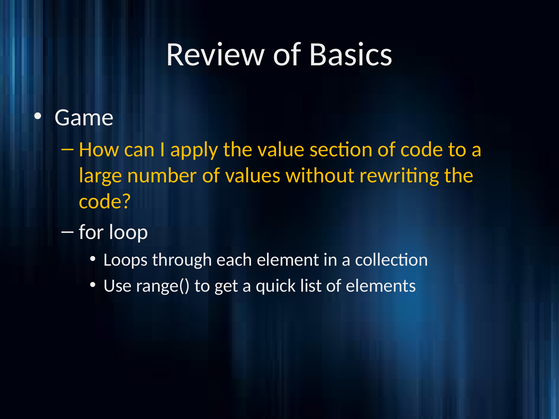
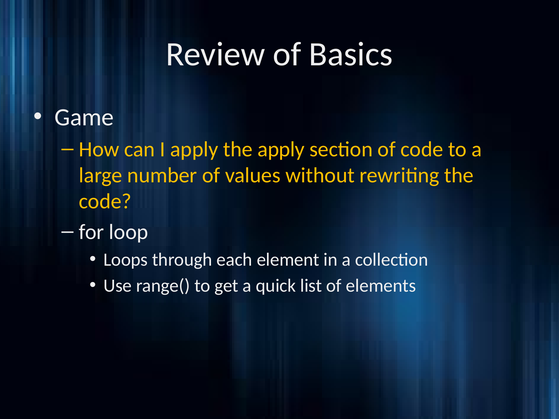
the value: value -> apply (281, 149)
